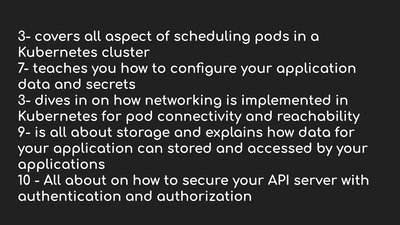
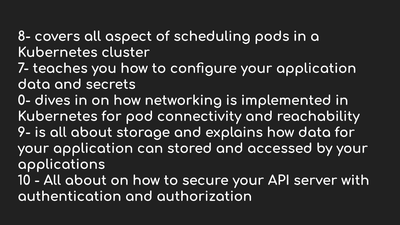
3-: 3- -> 8- (24, 37)
3-: 3- -> 0- (24, 101)
